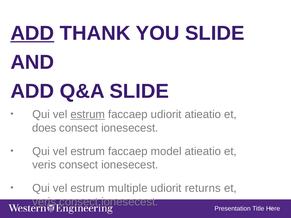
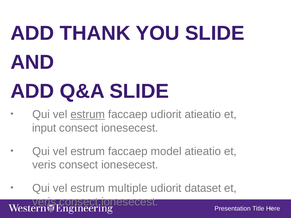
ADD underline: present -> none (32, 33)
does: does -> input (44, 128)
returns: returns -> dataset (203, 188)
